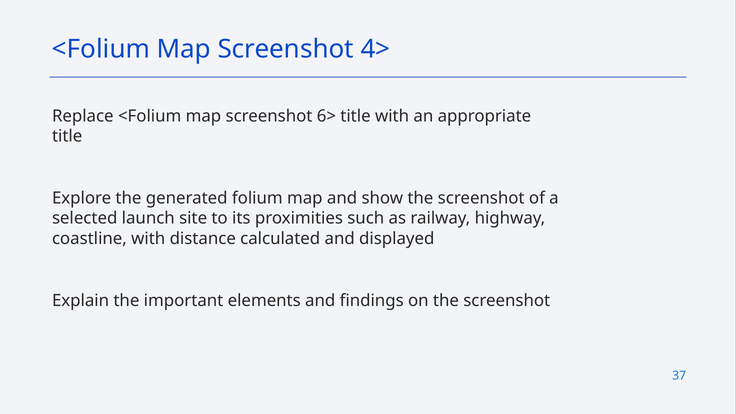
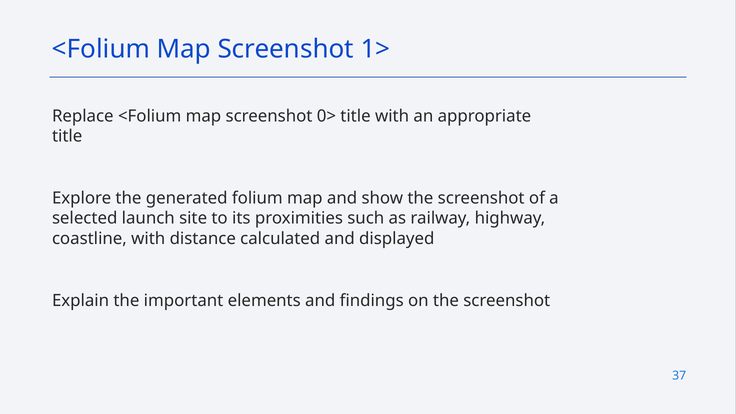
4>: 4> -> 1> (375, 49)
6>: 6> -> 0> (326, 116)
